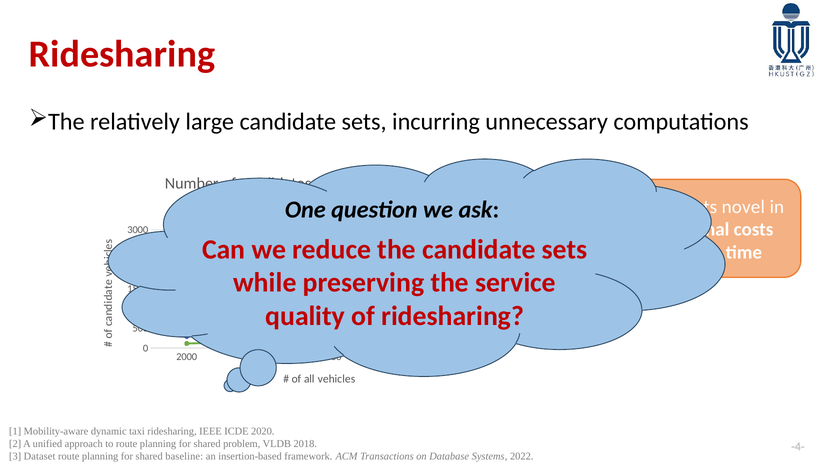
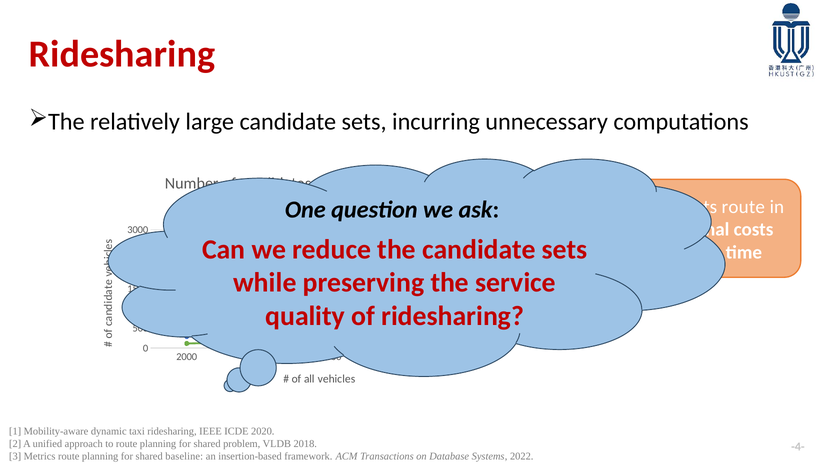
novel: novel -> route (743, 207)
Dataset: Dataset -> Metrics (40, 456)
